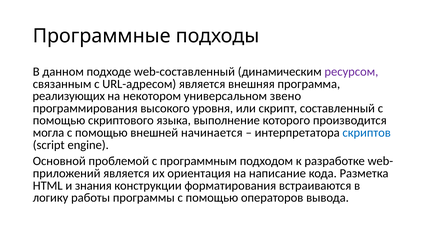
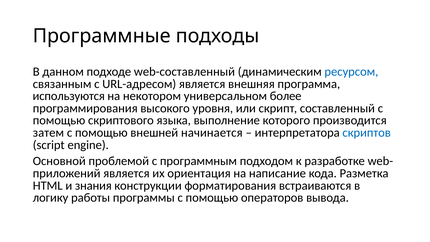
ресурсом colour: purple -> blue (351, 72)
реализующих: реализующих -> используются (69, 96)
звено: звено -> более (286, 96)
могла: могла -> затем (48, 133)
